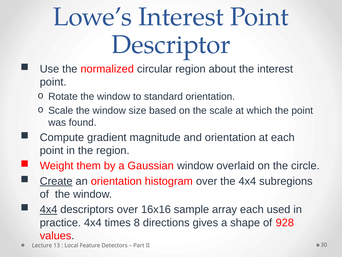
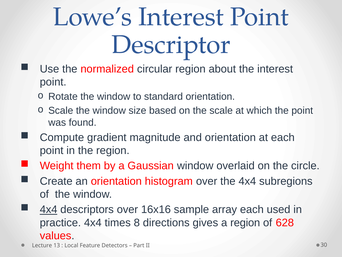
Create underline: present -> none (56, 181)
a shape: shape -> region (245, 222)
928: 928 -> 628 (285, 222)
